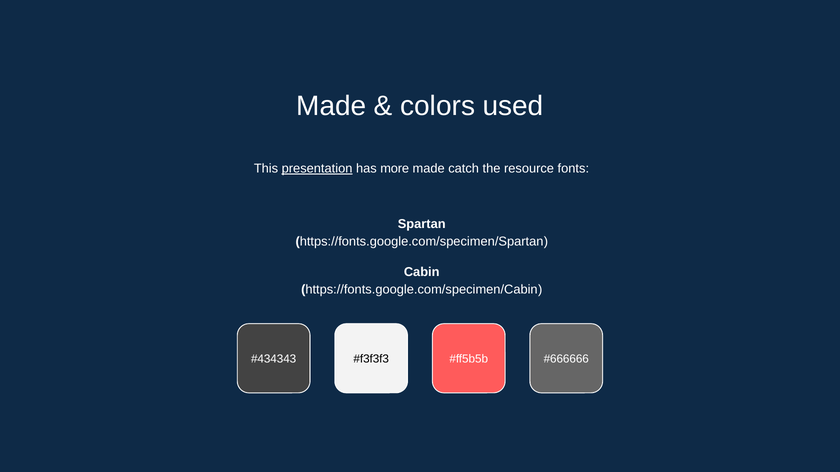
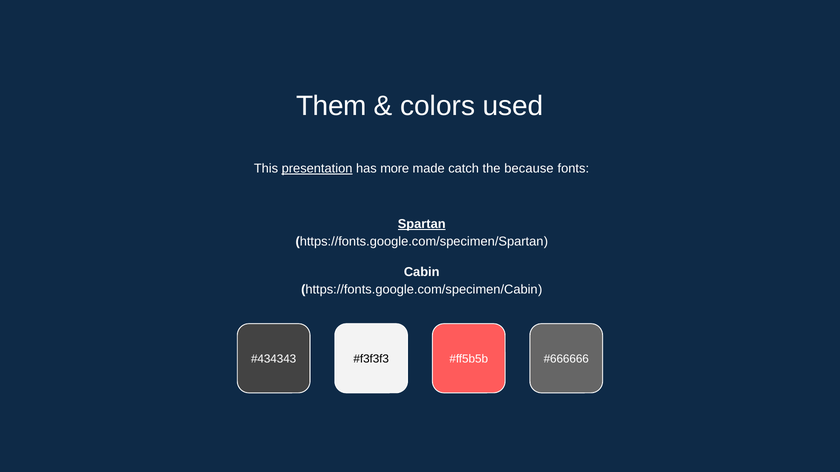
Made: Made -> Them (331, 106)
resource: resource -> because (529, 169)
Spartan underline: none -> present (422, 224)
